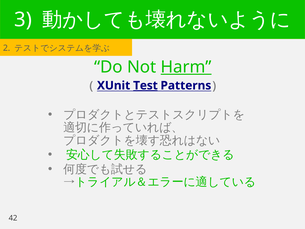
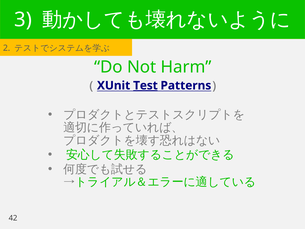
Harm underline: present -> none (186, 67)
